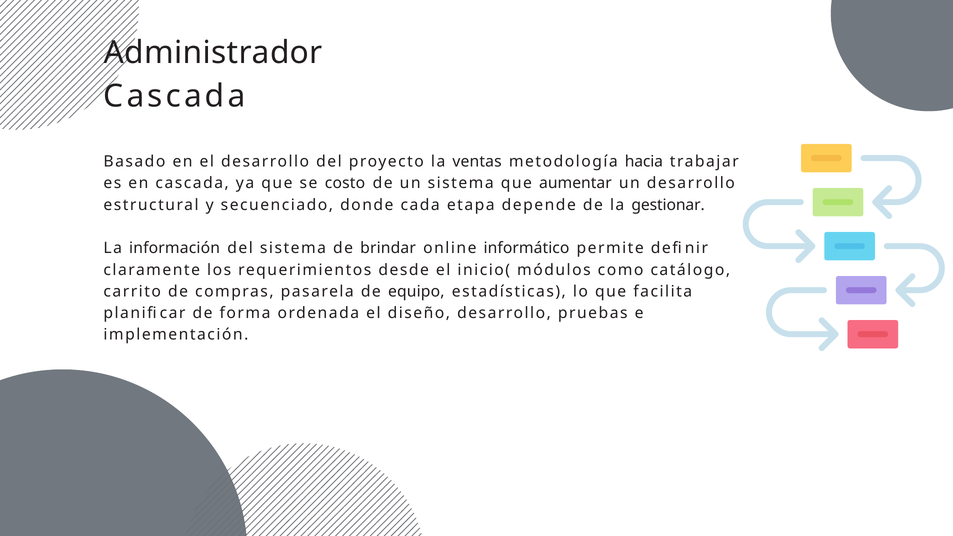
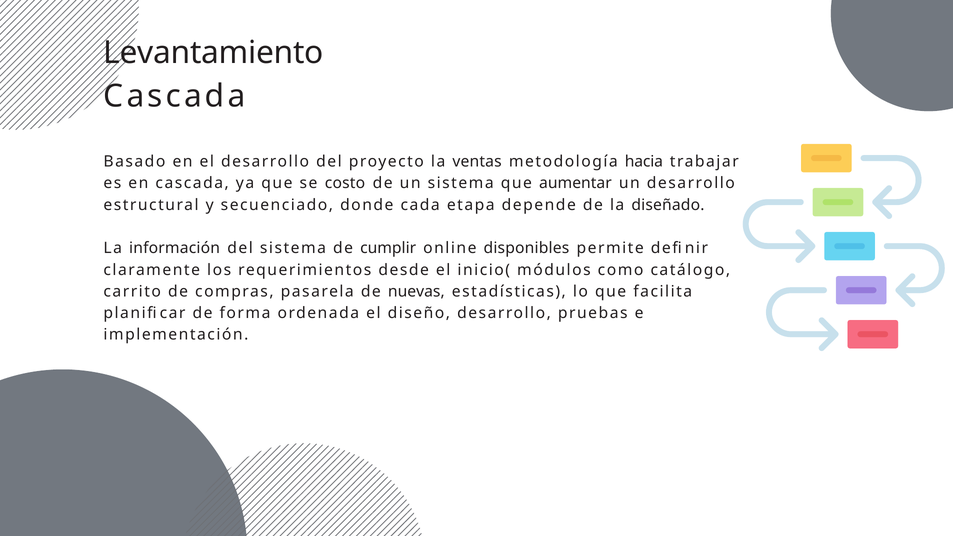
Administrador: Administrador -> Levantamiento (213, 53)
gestionar: gestionar -> diseñado (668, 205)
brindar: brindar -> cumplir (388, 248)
informático: informático -> disponibles (526, 248)
equipo: equipo -> nuevas (416, 292)
